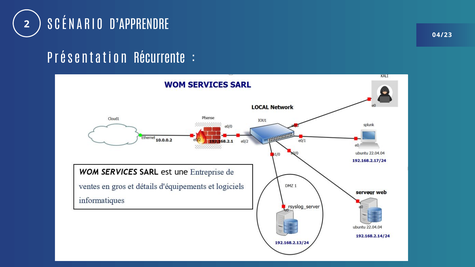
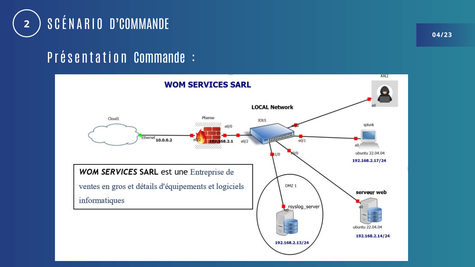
D’APPRENDRE: D’APPRENDRE -> D’COMMANDE (139, 25)
Récurrente: Récurrente -> Commande (159, 59)
